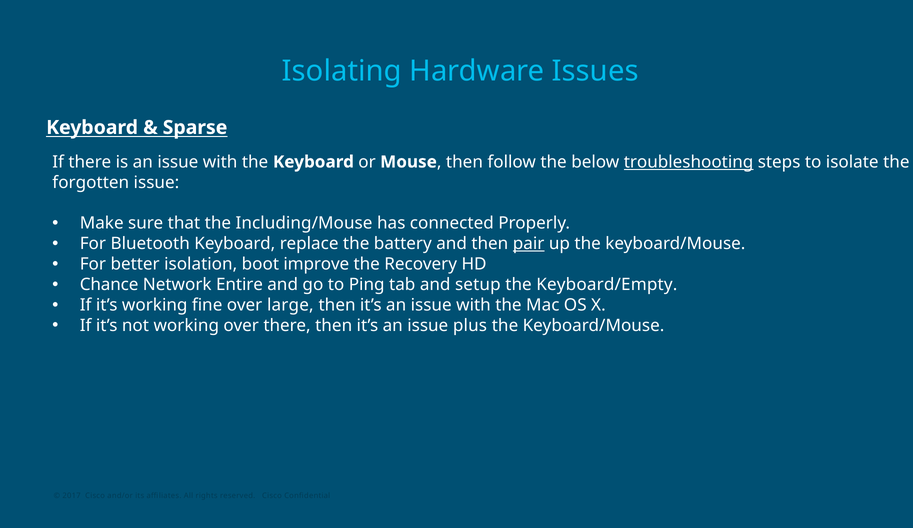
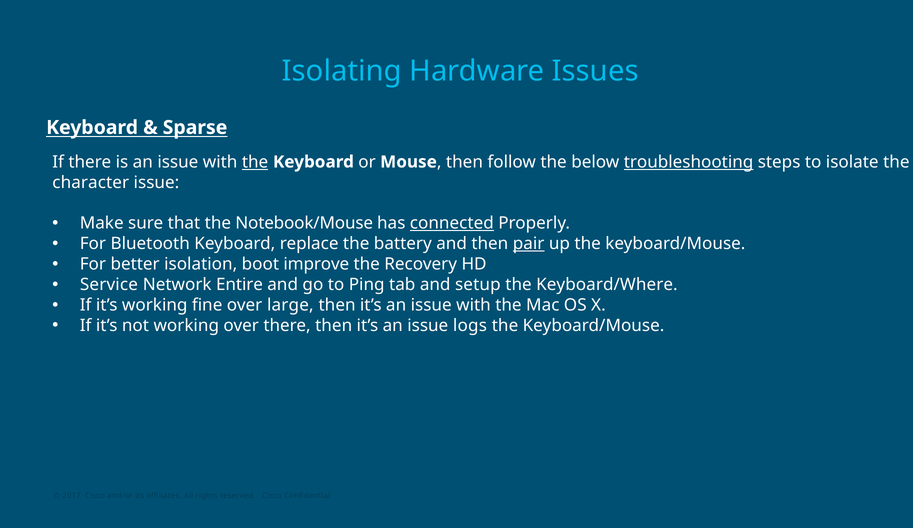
the underline: none -> present (255, 162)
forgotten: forgotten -> character (91, 183)
Including/Mouse: Including/Mouse -> Notebook/Mouse (304, 224)
connected underline: none -> present (452, 224)
Chance: Chance -> Service (109, 285)
Keyboard/Empty: Keyboard/Empty -> Keyboard/Where (607, 285)
plus: plus -> logs (470, 326)
